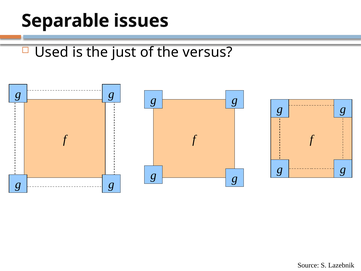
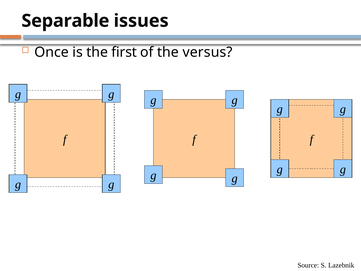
Used: Used -> Once (52, 52)
just: just -> first (124, 52)
